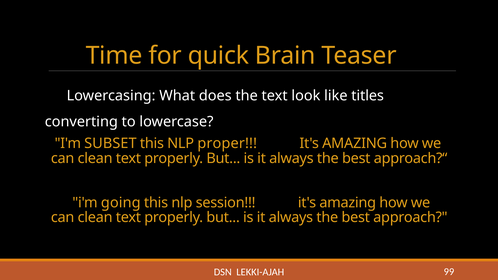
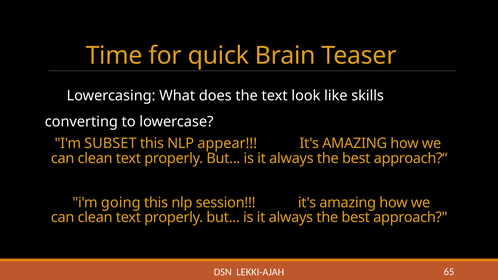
titles: titles -> skills (368, 96)
proper: proper -> appear (227, 144)
99: 99 -> 65 (449, 272)
